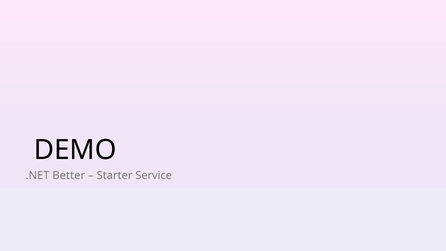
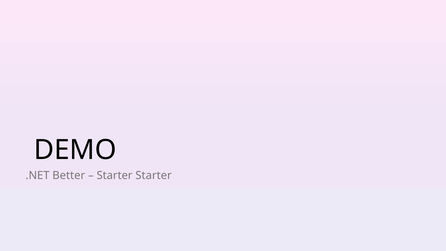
Starter Service: Service -> Starter (154, 176)
